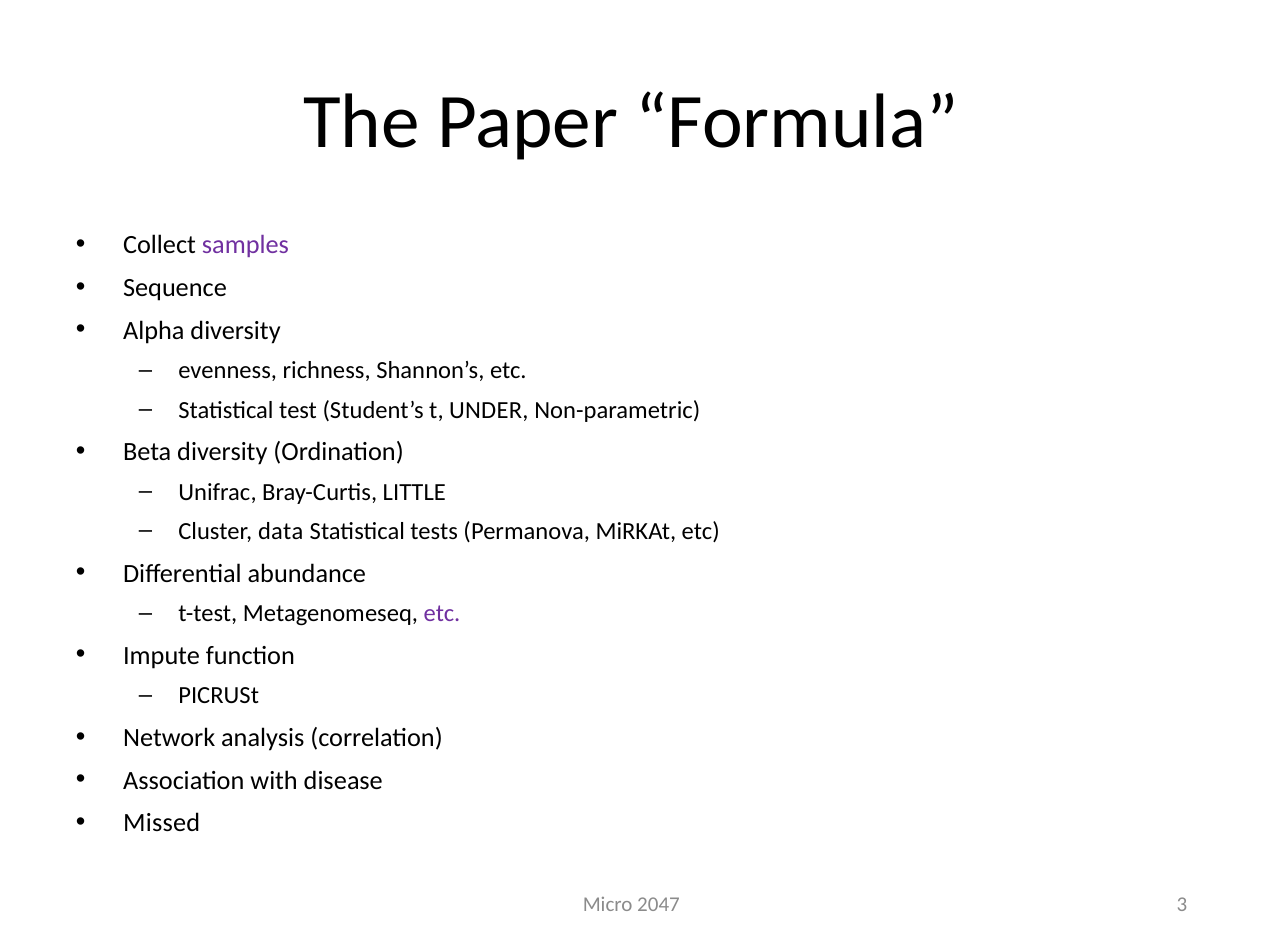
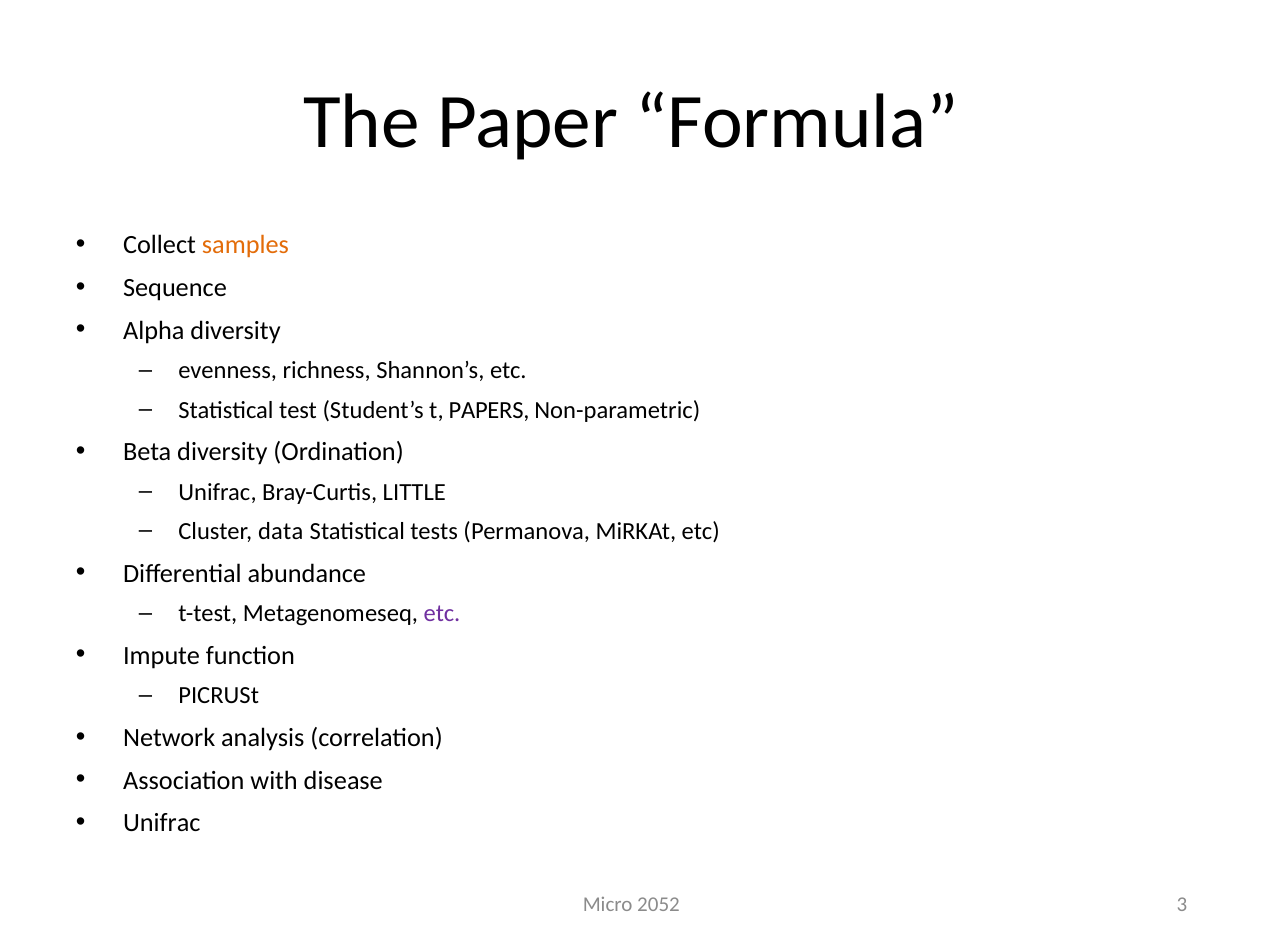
samples colour: purple -> orange (245, 245)
UNDER: UNDER -> PAPERS (489, 410)
Missed: Missed -> Unifrac (162, 823)
2047: 2047 -> 2052 (659, 904)
